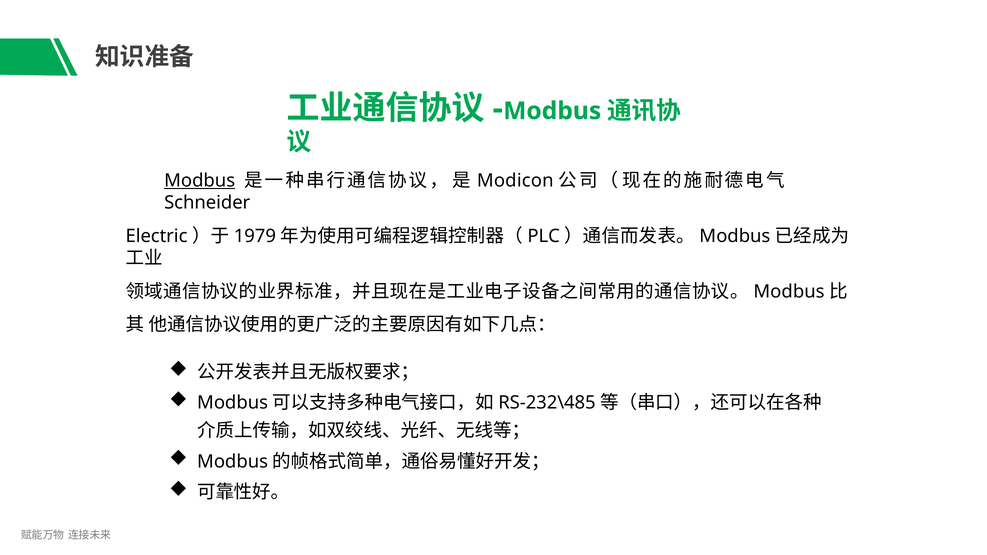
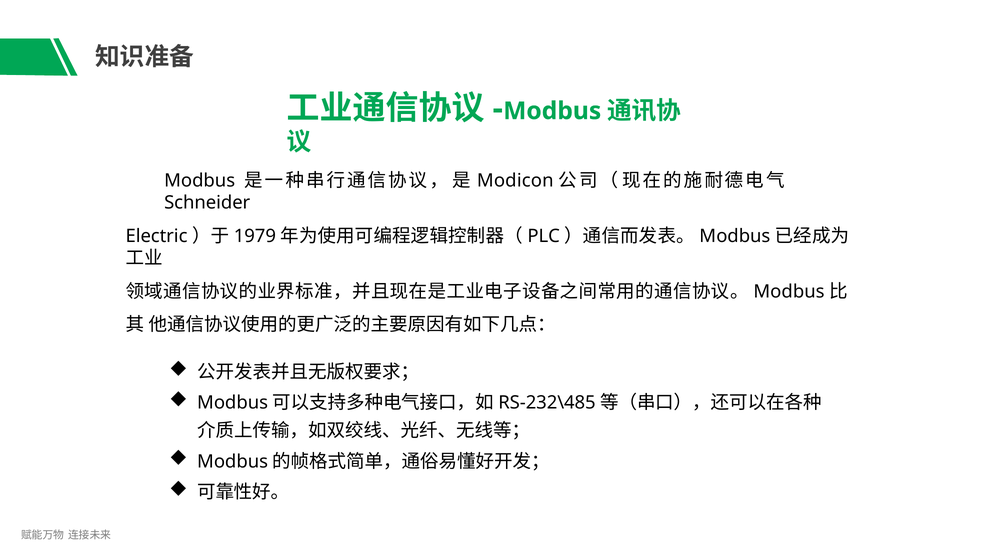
Modbus underline: present -> none (200, 181)
